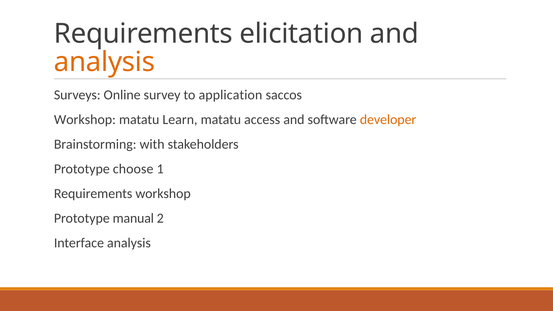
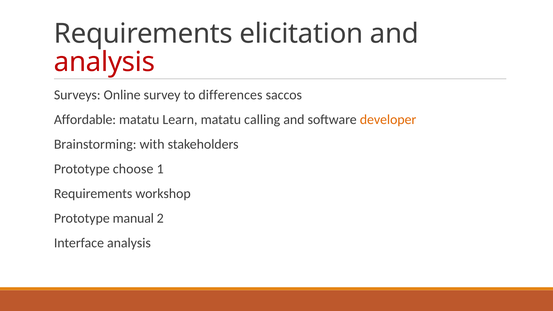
analysis colour: orange -> red (104, 62)
application: application -> differences (230, 95)
Workshop: Workshop -> Affordable (85, 120)
access: access -> calling (262, 120)
